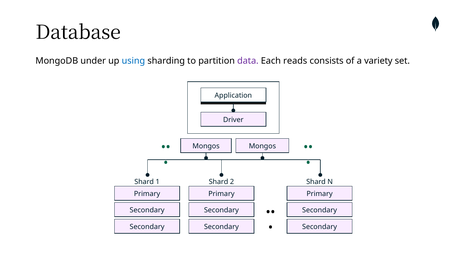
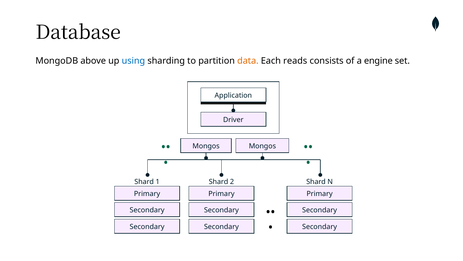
under: under -> above (93, 61)
data colour: purple -> orange (248, 61)
variety: variety -> engine (378, 61)
